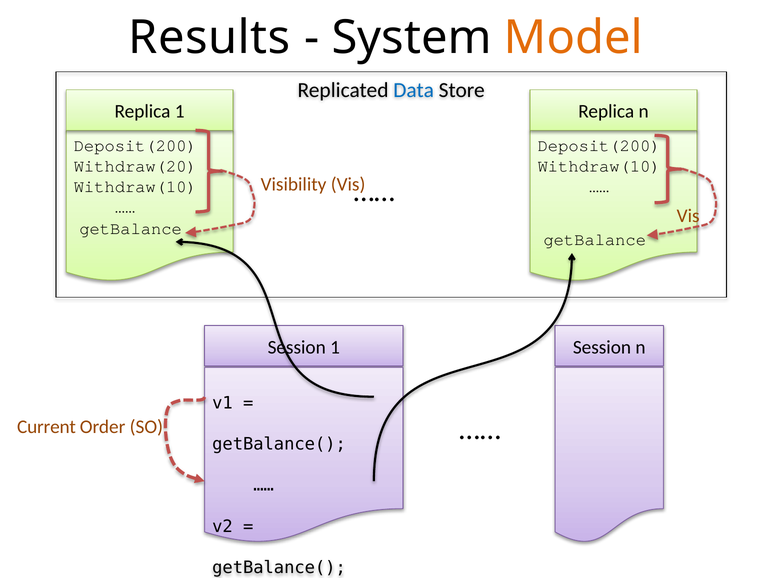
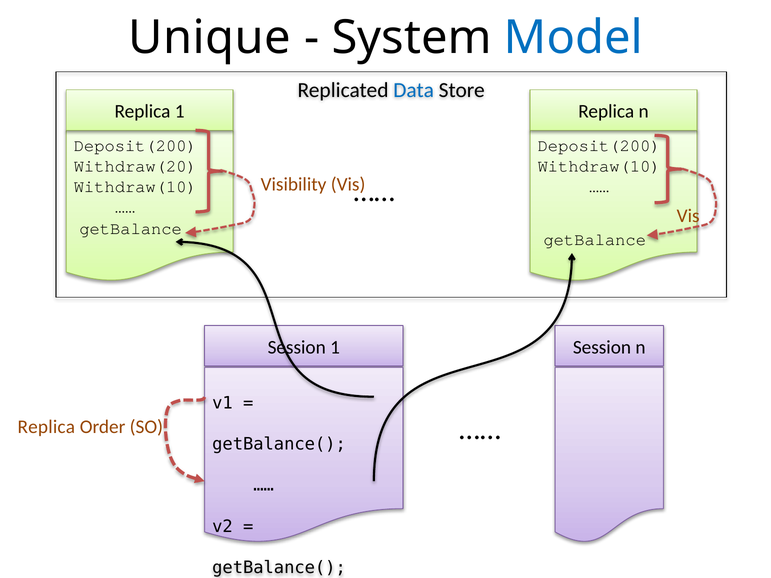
Results: Results -> Unique (209, 38)
Model colour: orange -> blue (573, 38)
Current: Current -> Replica (46, 427)
